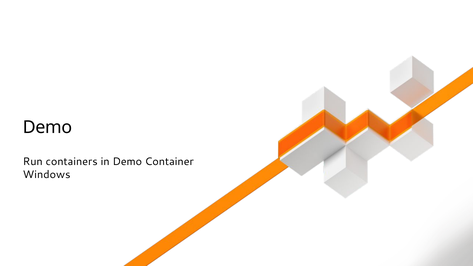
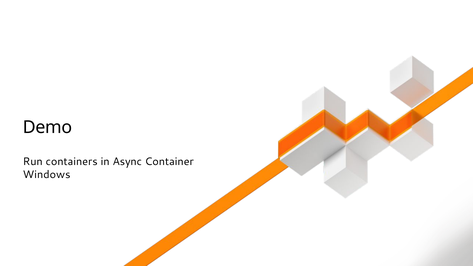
in Demo: Demo -> Async (127, 162)
